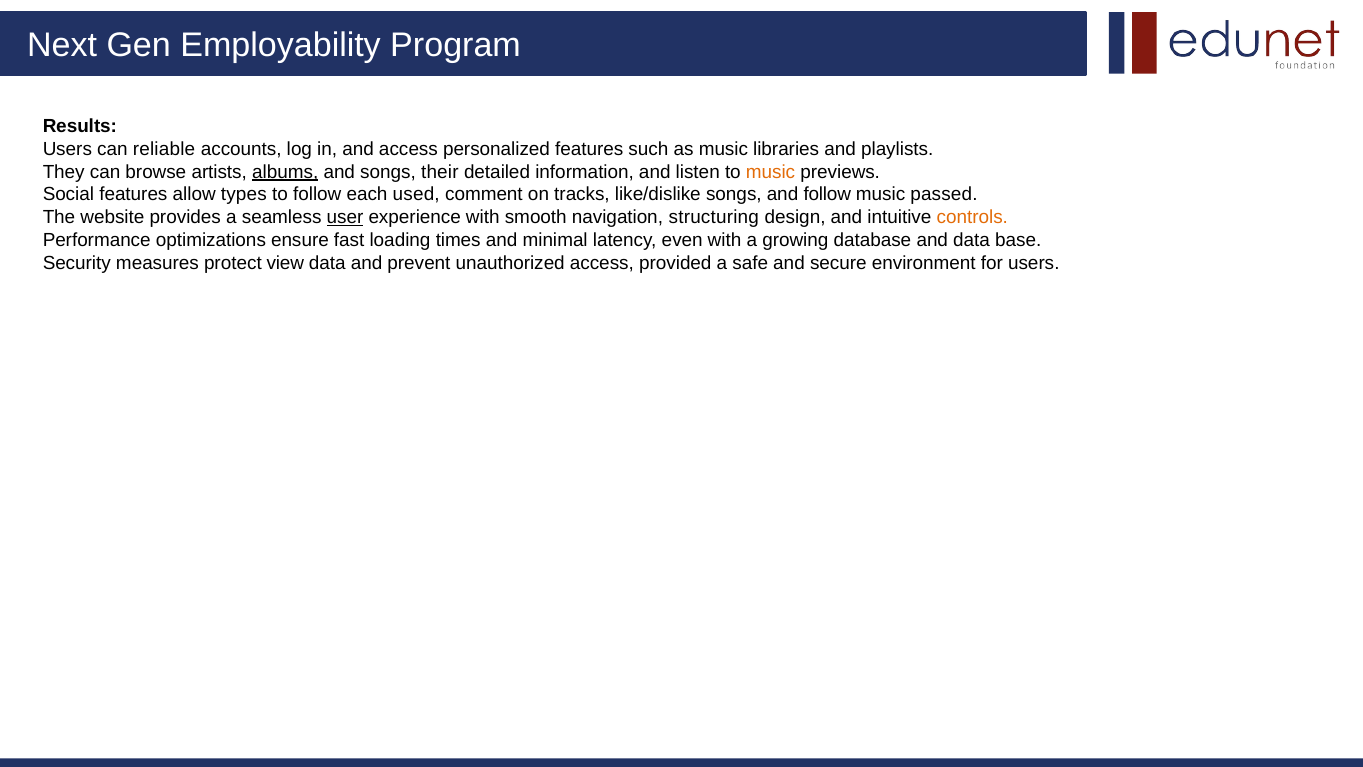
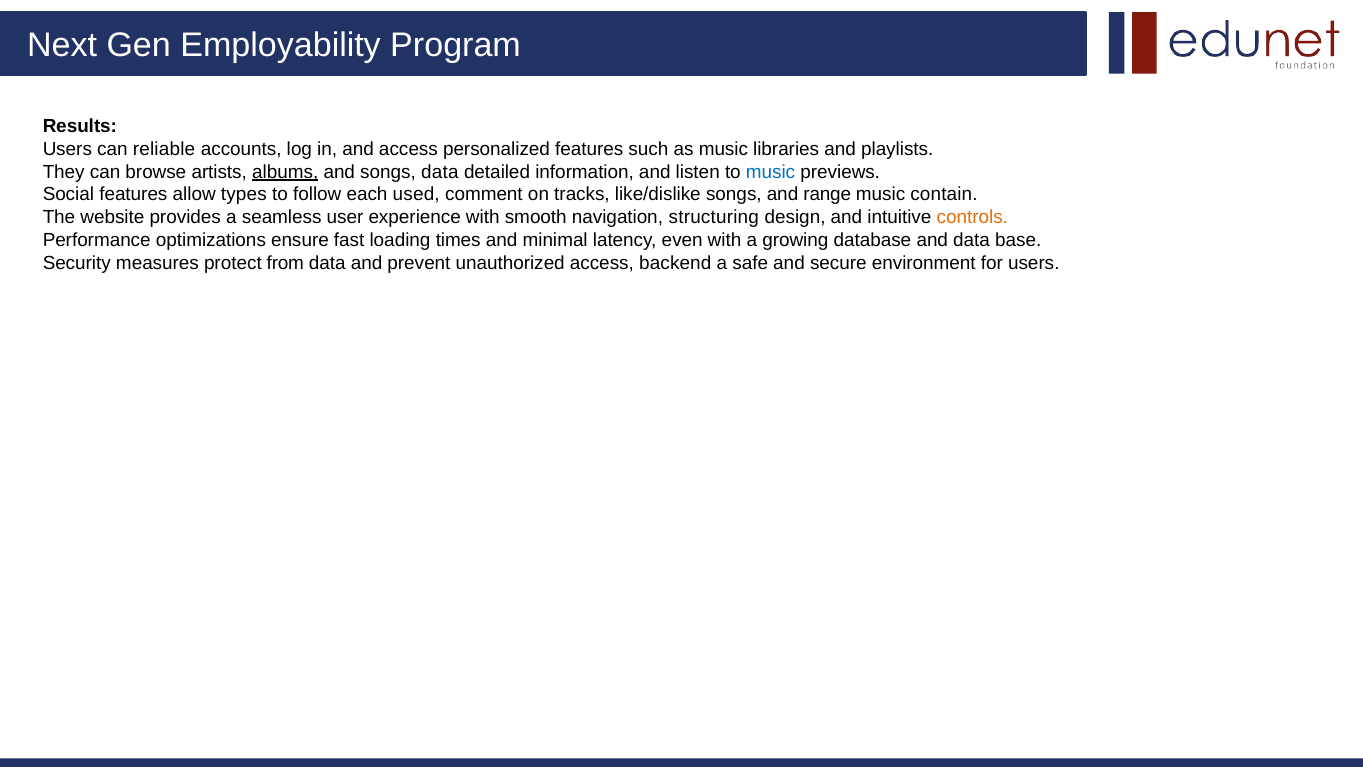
songs their: their -> data (440, 172)
music colour: orange -> blue (771, 172)
and follow: follow -> range (827, 194)
passed: passed -> contain (944, 194)
user underline: present -> none (345, 217)
view: view -> from (285, 263)
provided: provided -> backend (675, 263)
